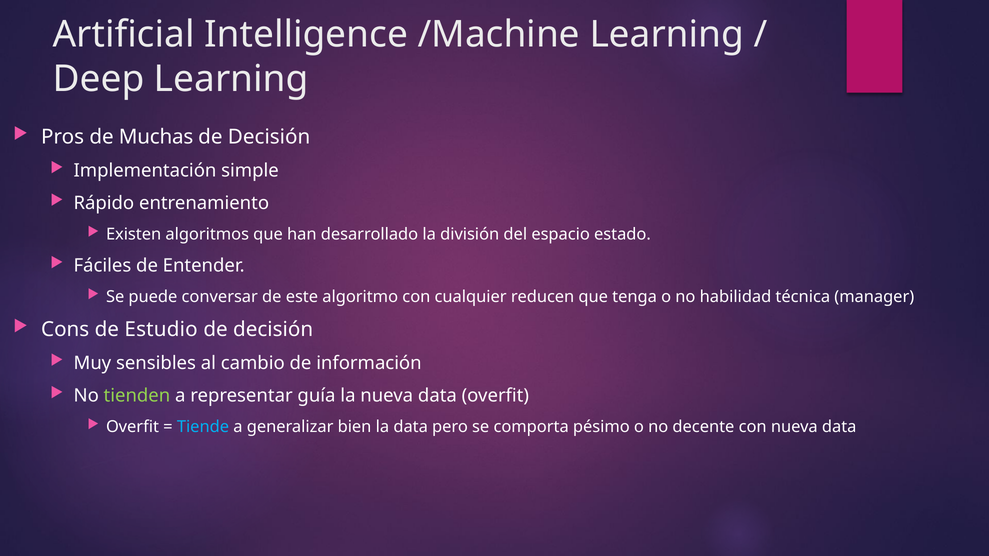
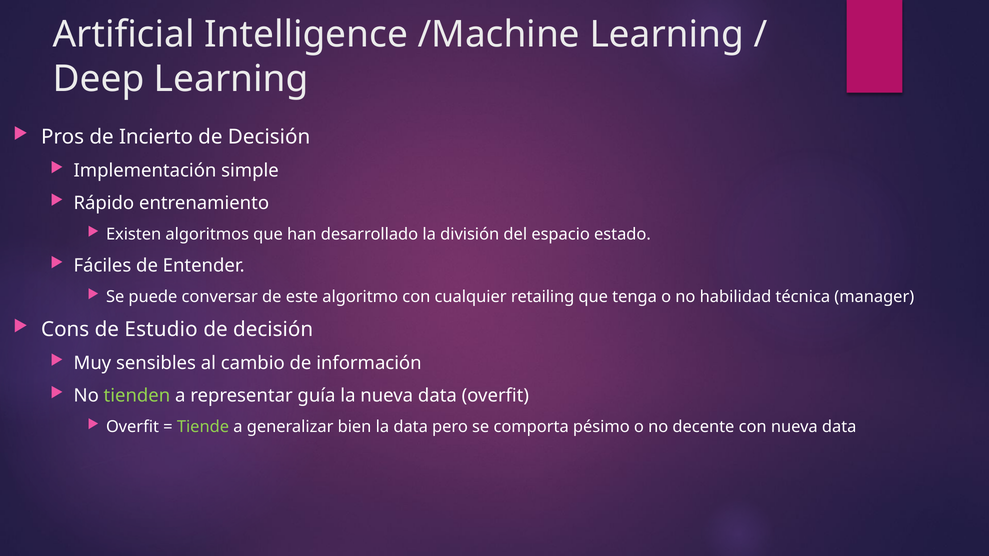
Muchas: Muchas -> Incierto (156, 137)
reducen: reducen -> retailing (543, 297)
Tiende colour: light blue -> light green (203, 427)
